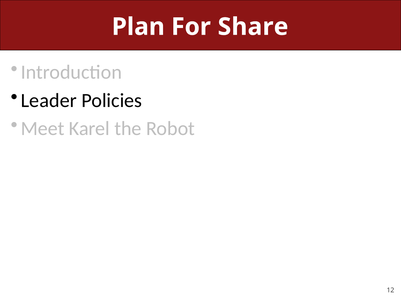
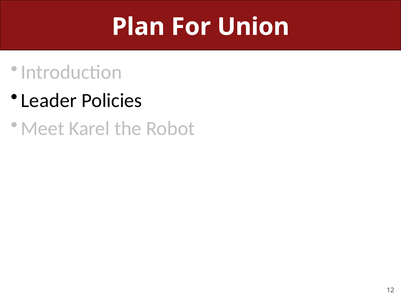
Share: Share -> Union (253, 27)
